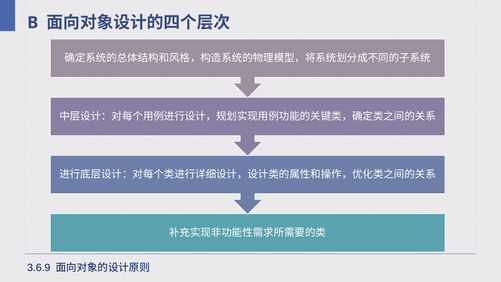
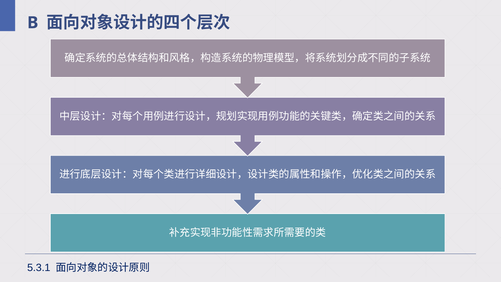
3.6.9: 3.6.9 -> 5.3.1 (39, 268)
